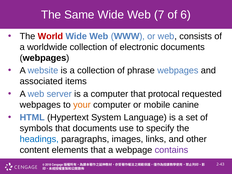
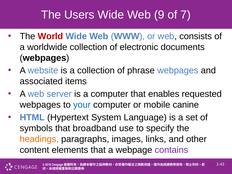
Same: Same -> Users (79, 15)
7: 7 -> 9 (159, 15)
6: 6 -> 7 (186, 15)
protocal: protocal -> enables (164, 94)
your colour: orange -> blue (82, 105)
that documents: documents -> broadband (95, 128)
headings colour: blue -> orange (39, 139)
